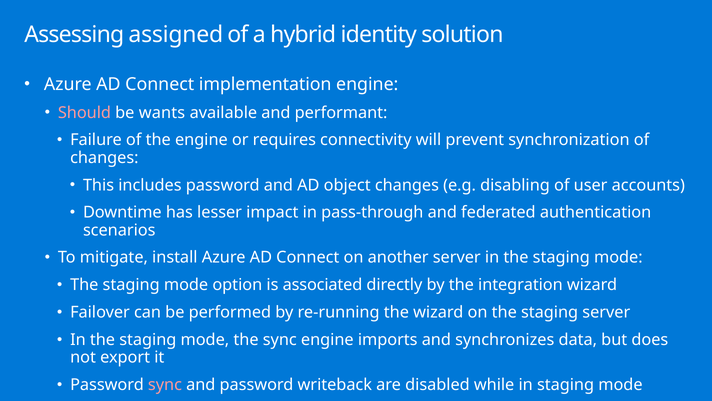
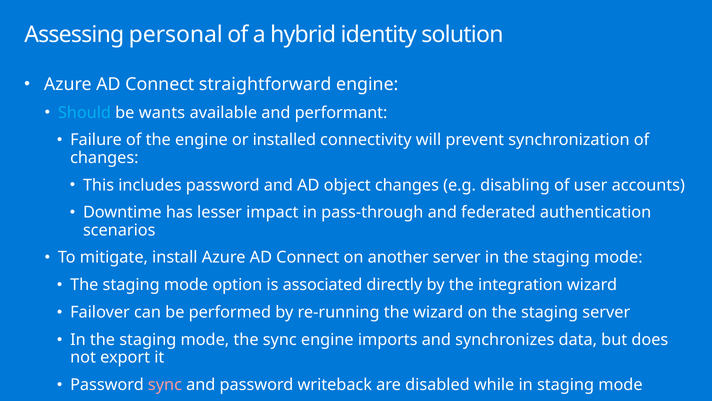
assigned: assigned -> personal (176, 35)
implementation: implementation -> straightforward (265, 84)
Should colour: pink -> light blue (84, 112)
requires: requires -> installed (284, 140)
